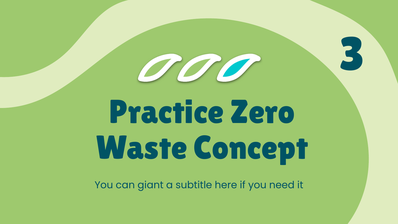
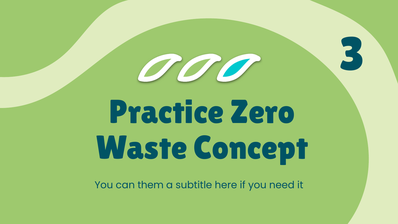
giant: giant -> them (151, 185)
